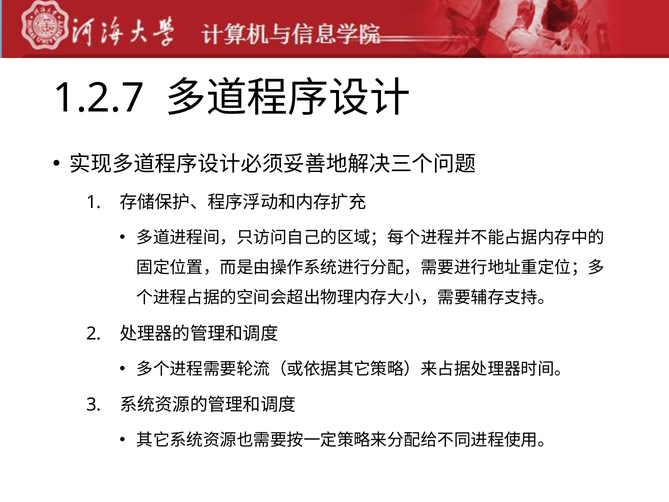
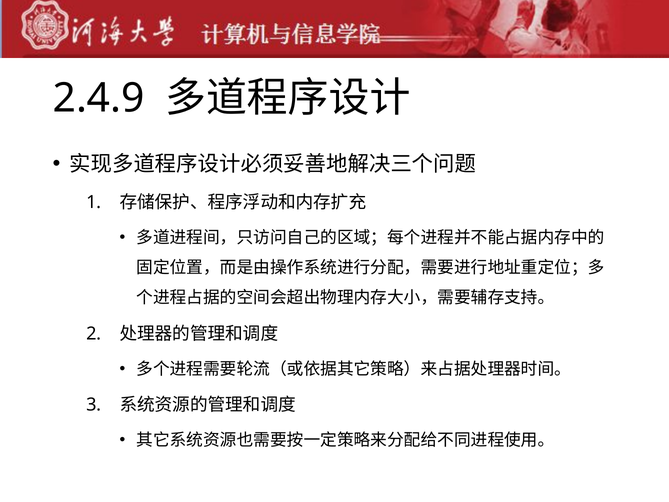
1.2.7: 1.2.7 -> 2.4.9 (99, 98)
